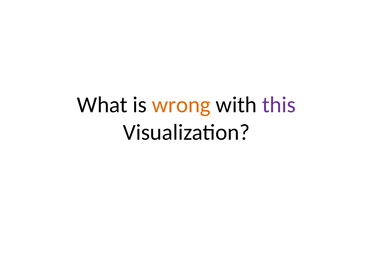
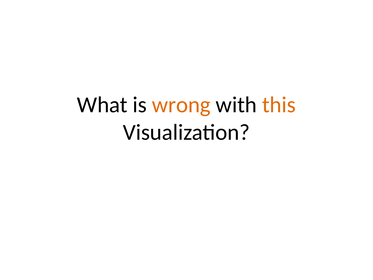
this colour: purple -> orange (279, 105)
